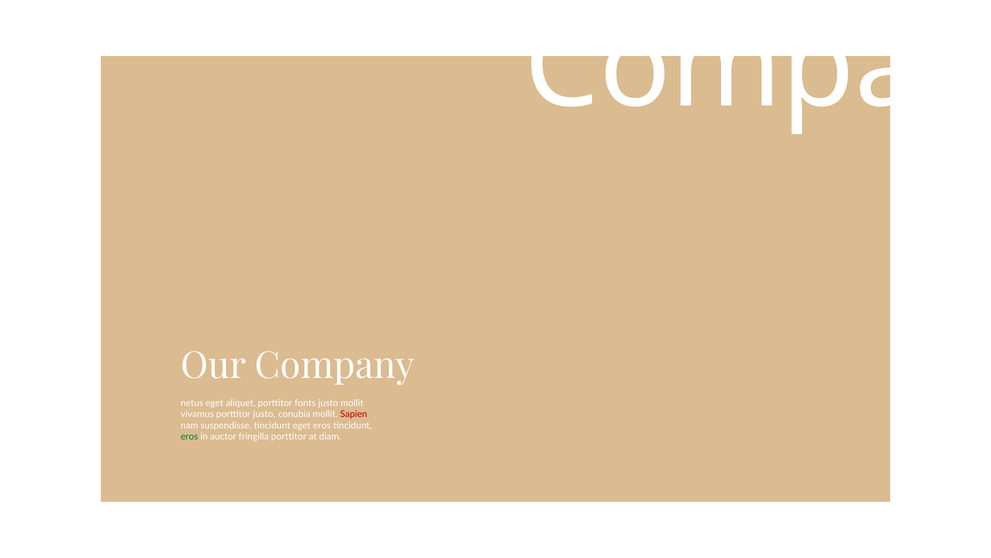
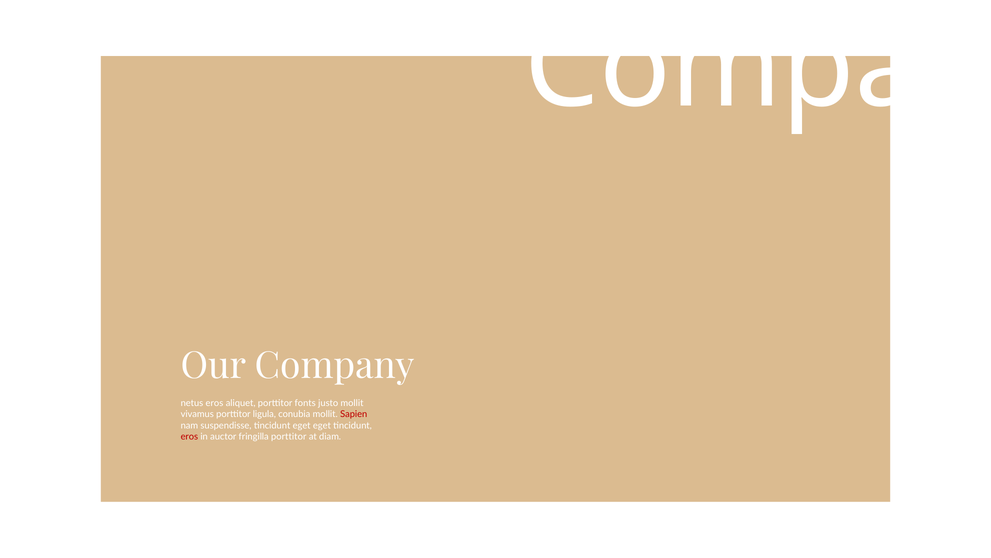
netus eget: eget -> eros (214, 403)
porttitor justo: justo -> ligula (264, 414)
eget eros: eros -> eget (322, 425)
eros colour: green -> red (189, 436)
